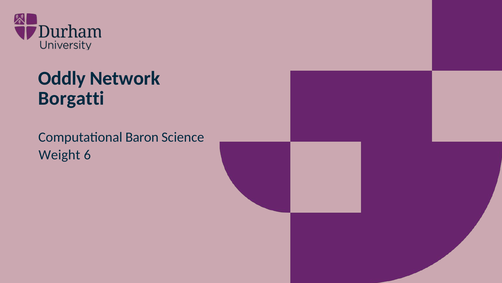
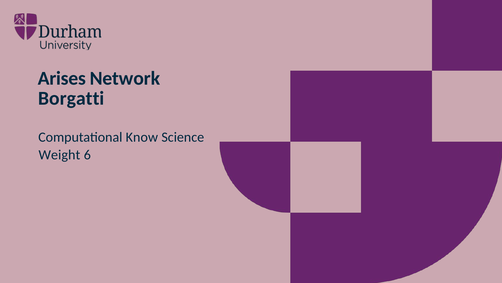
Oddly: Oddly -> Arises (62, 78)
Baron: Baron -> Know (142, 137)
